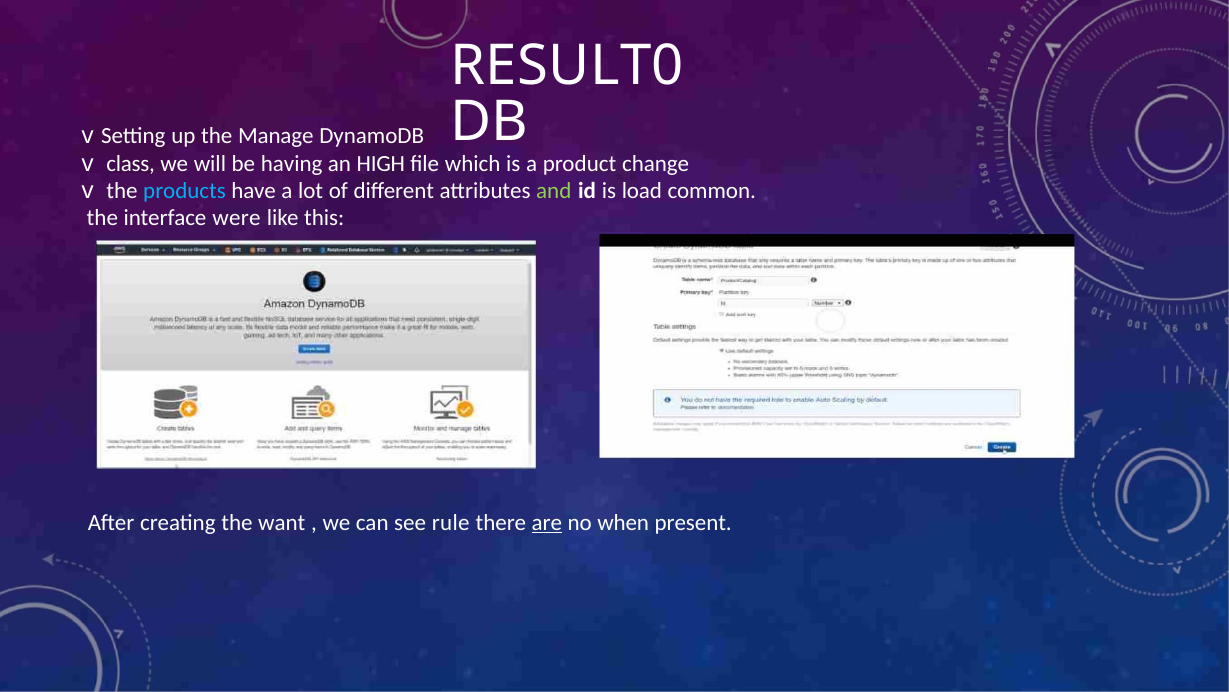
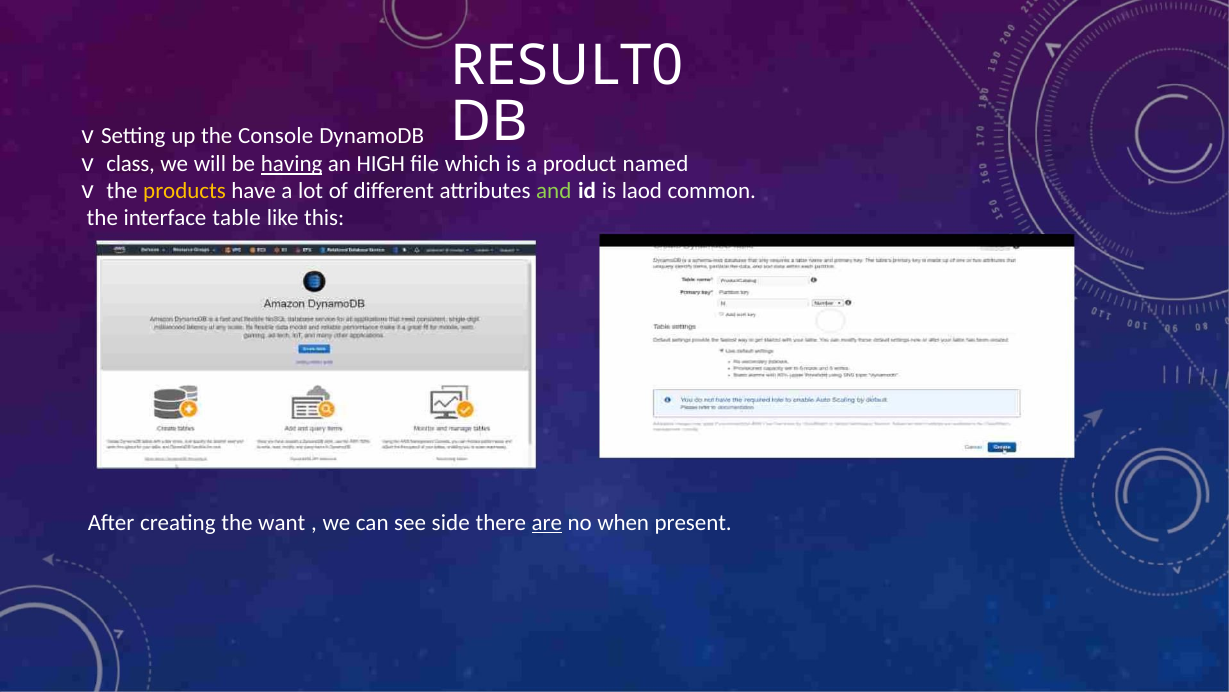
Manage: Manage -> Console (276, 136)
having underline: none -> present (292, 164)
change: change -> named (656, 164)
products colour: light blue -> yellow (184, 191)
load: load -> laod (642, 191)
were: were -> table (237, 218)
rule: rule -> side (451, 522)
